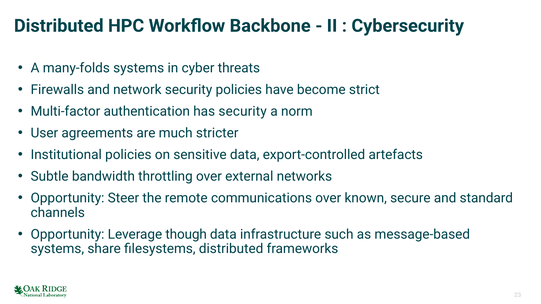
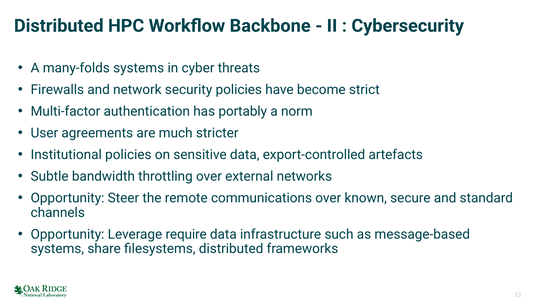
has security: security -> portably (243, 111)
though: though -> require (186, 234)
